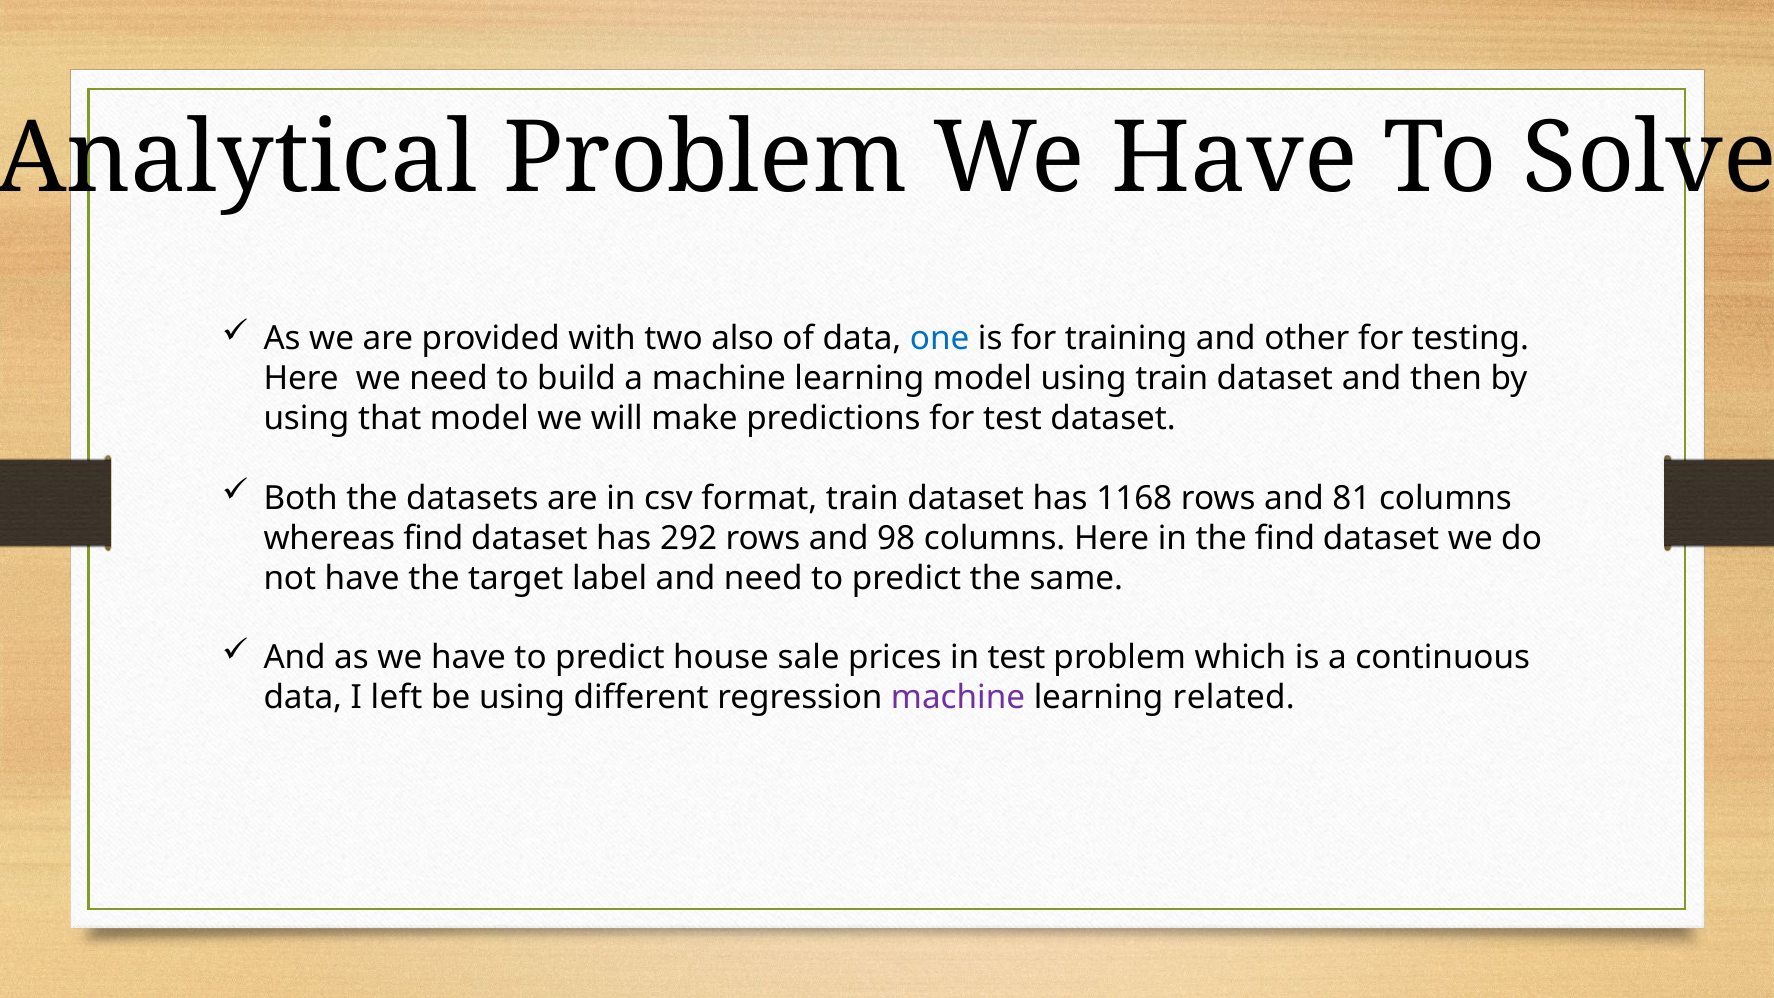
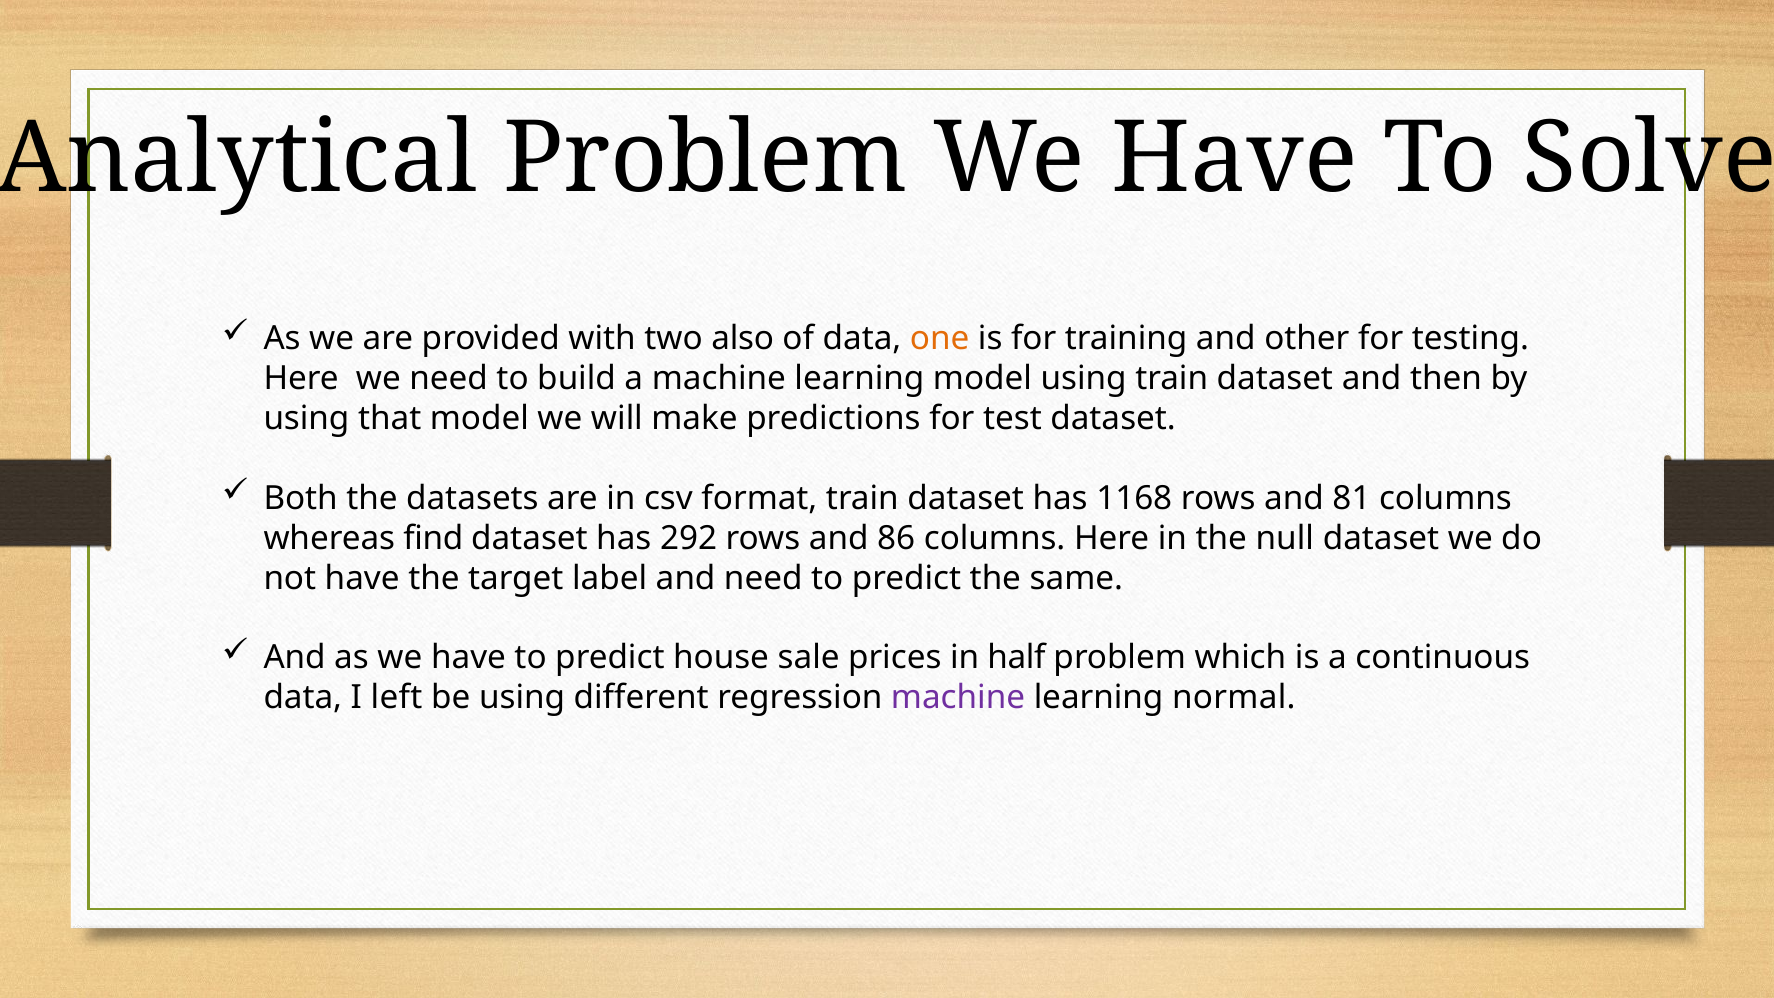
one colour: blue -> orange (940, 338)
98: 98 -> 86 (896, 538)
the find: find -> null (1285, 538)
in test: test -> half (1017, 658)
related: related -> normal (1234, 698)
